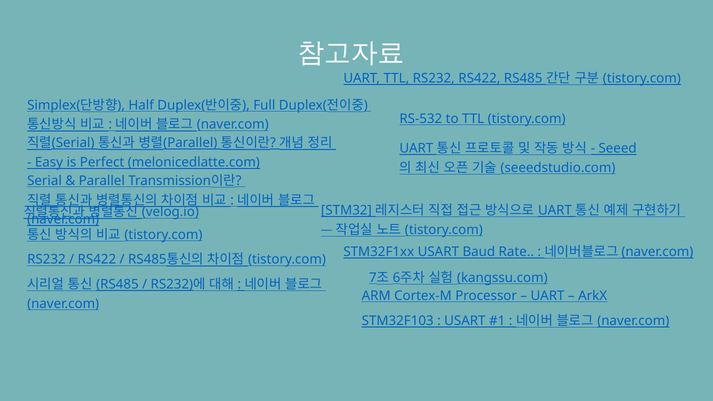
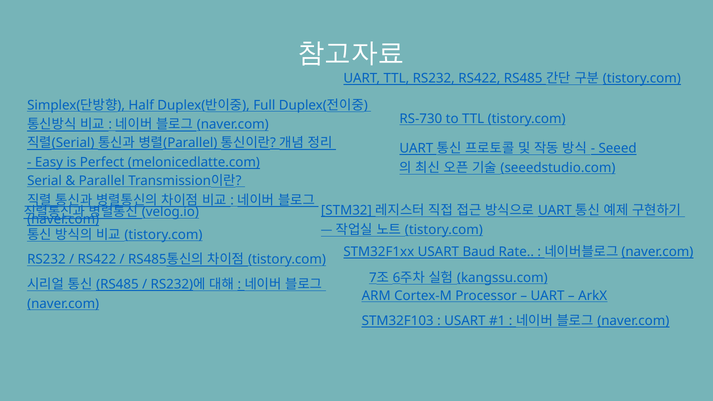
RS-532: RS-532 -> RS-730 (421, 119)
